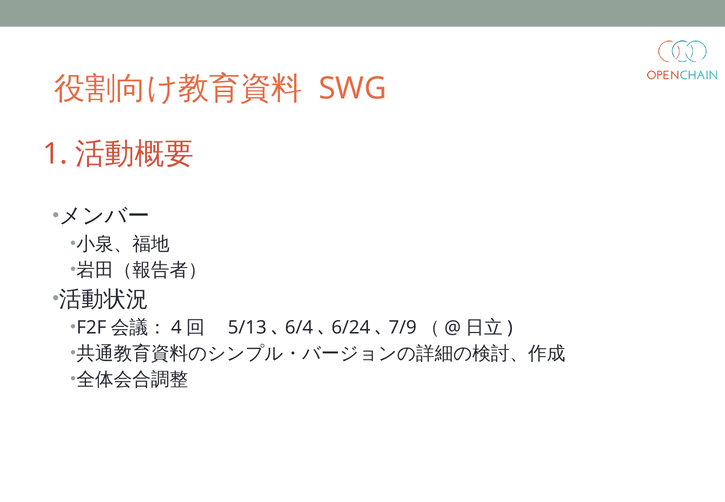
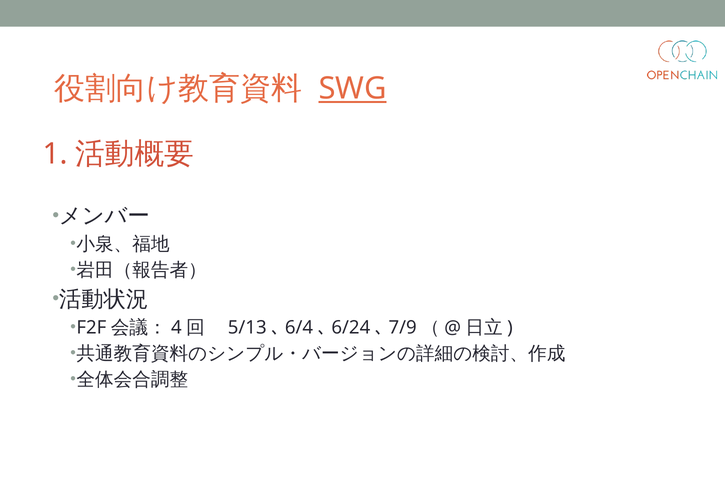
SWG underline: none -> present (353, 89)
